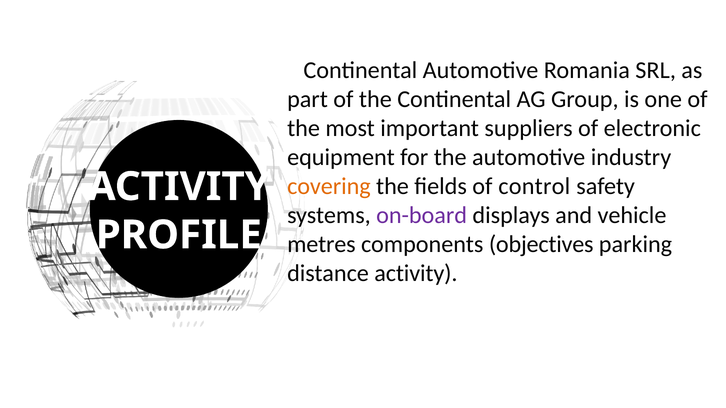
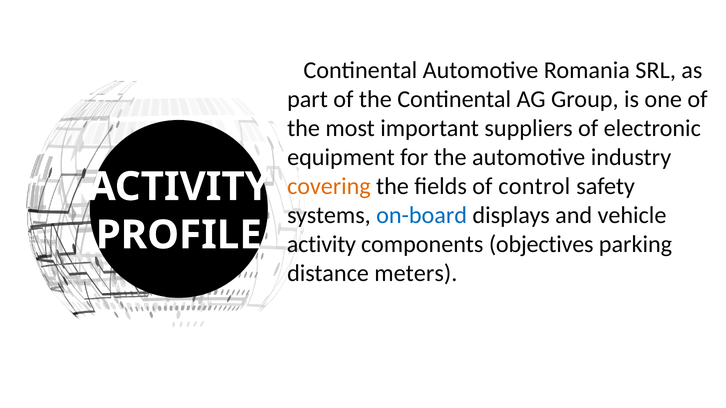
on-board colour: purple -> blue (422, 216)
metres: metres -> activity (321, 245)
distance activity: activity -> meters (416, 274)
